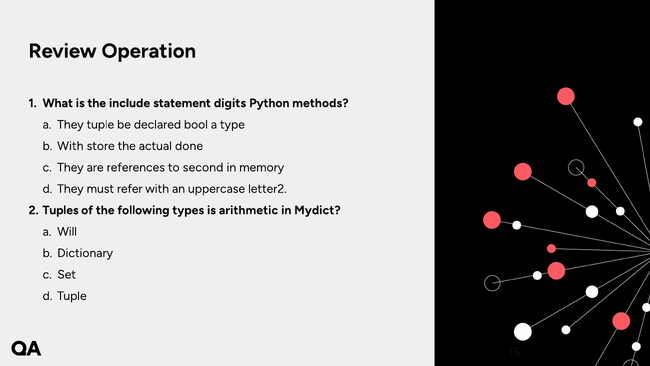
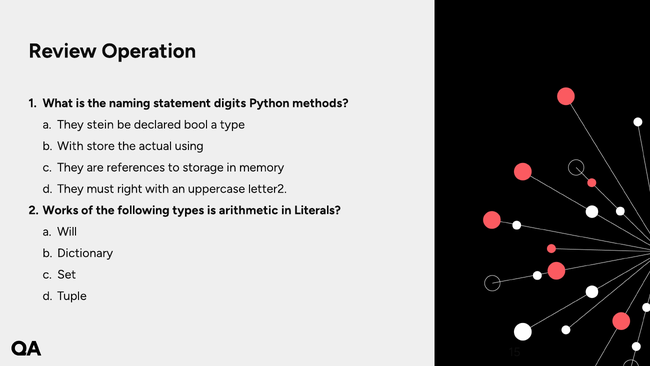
include: include -> naming (130, 103)
They tuple: tuple -> stein (100, 124)
done: done -> using (189, 146)
second: second -> storage (203, 167)
refer: refer -> right (130, 189)
Tuples: Tuples -> Works (60, 210)
Mydict: Mydict -> Literals (318, 210)
